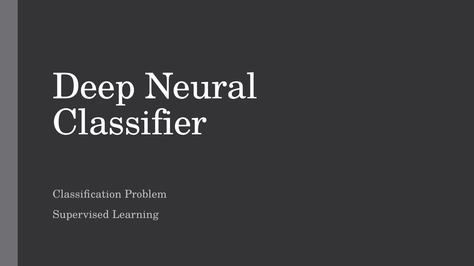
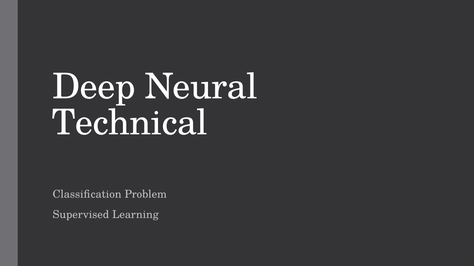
Classifier: Classifier -> Technical (130, 123)
